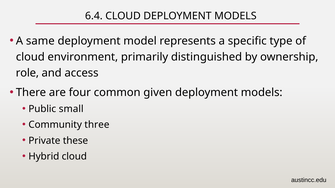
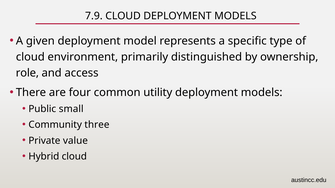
6.4: 6.4 -> 7.9 (94, 16)
same: same -> given (40, 41)
given: given -> utility (158, 93)
these: these -> value (75, 141)
